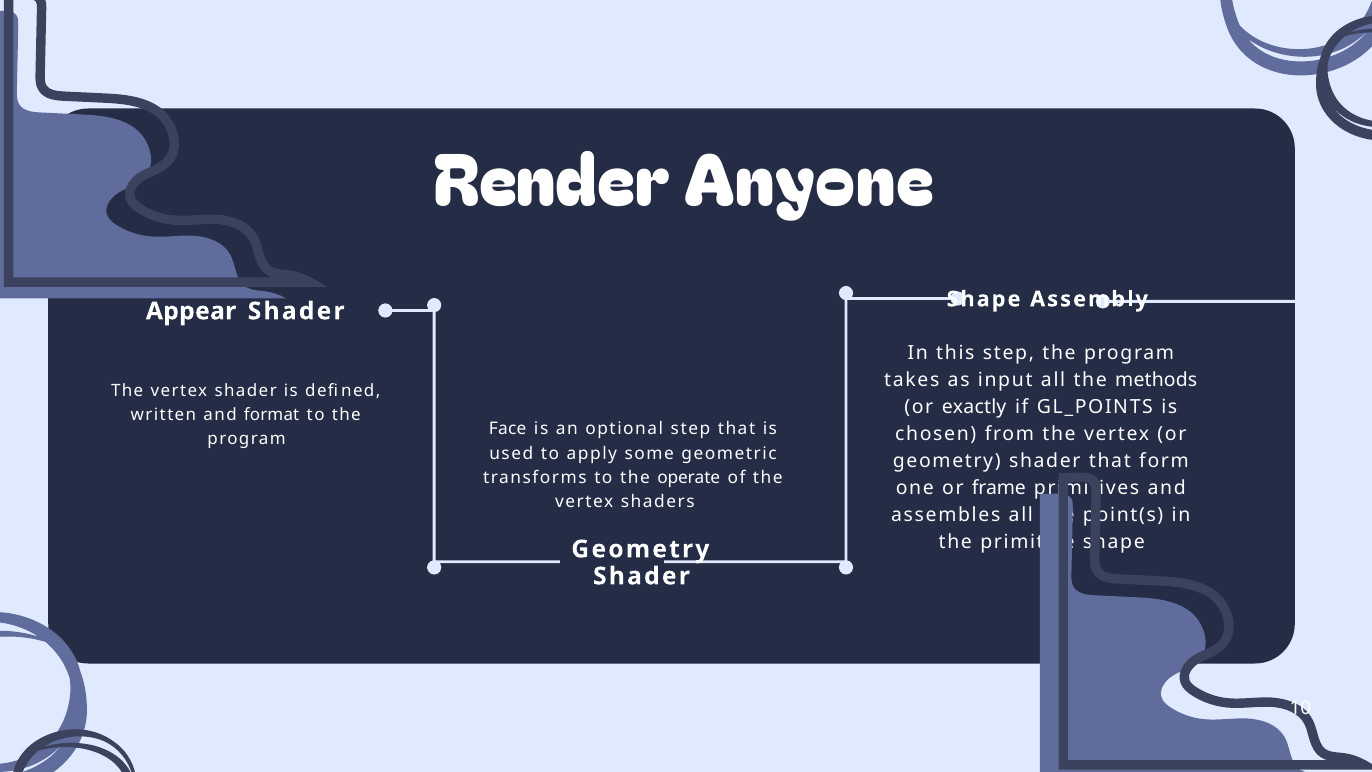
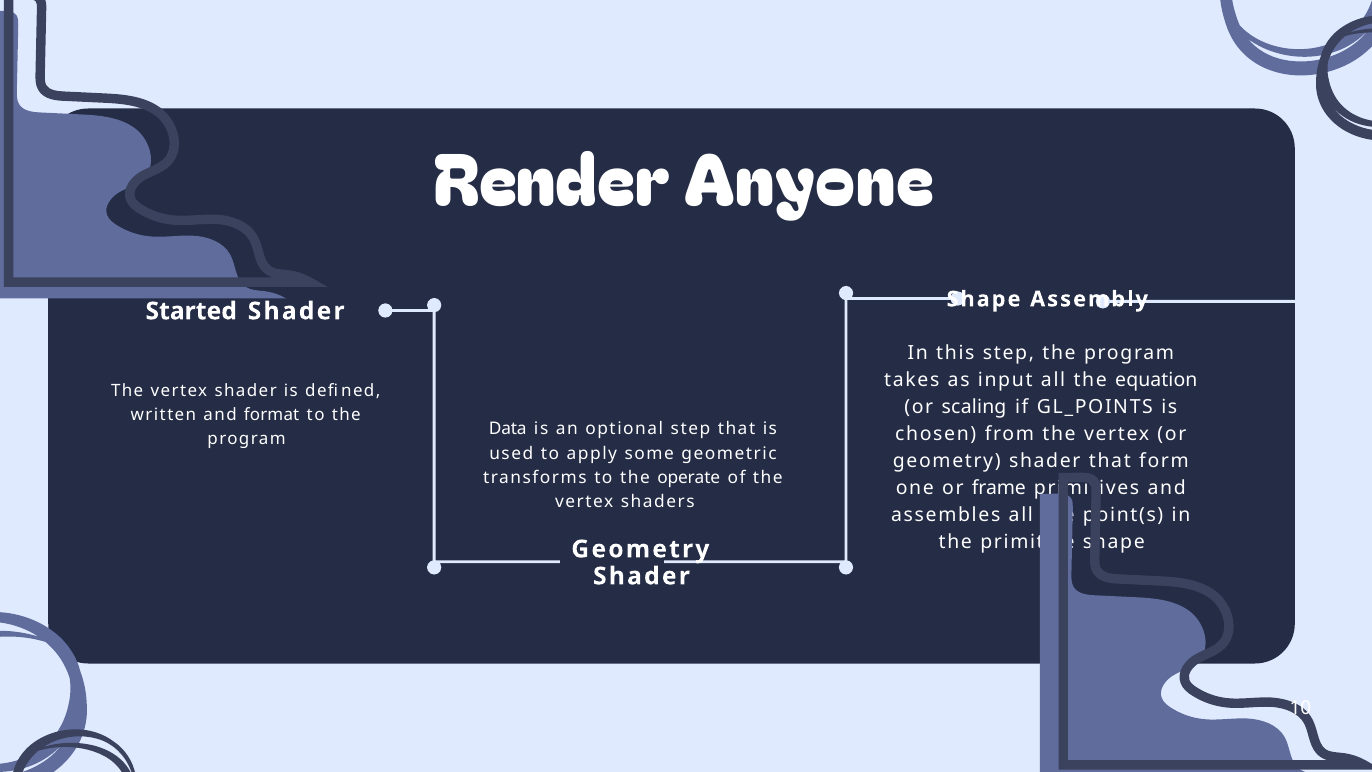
Appear: Appear -> Started (191, 311)
methods: methods -> equation (1156, 380)
exactly: exactly -> scaling (974, 407)
Face: Face -> Data (508, 429)
